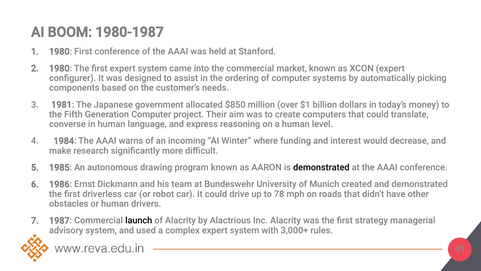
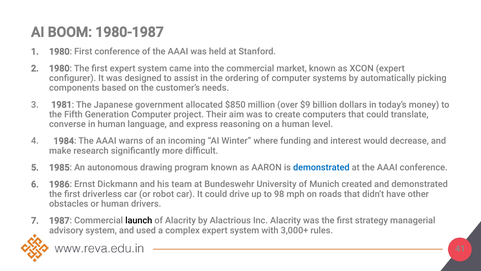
$1: $1 -> $9 (305, 105)
demonstrated colour: black -> blue (321, 167)
78: 78 -> 98 (279, 194)
